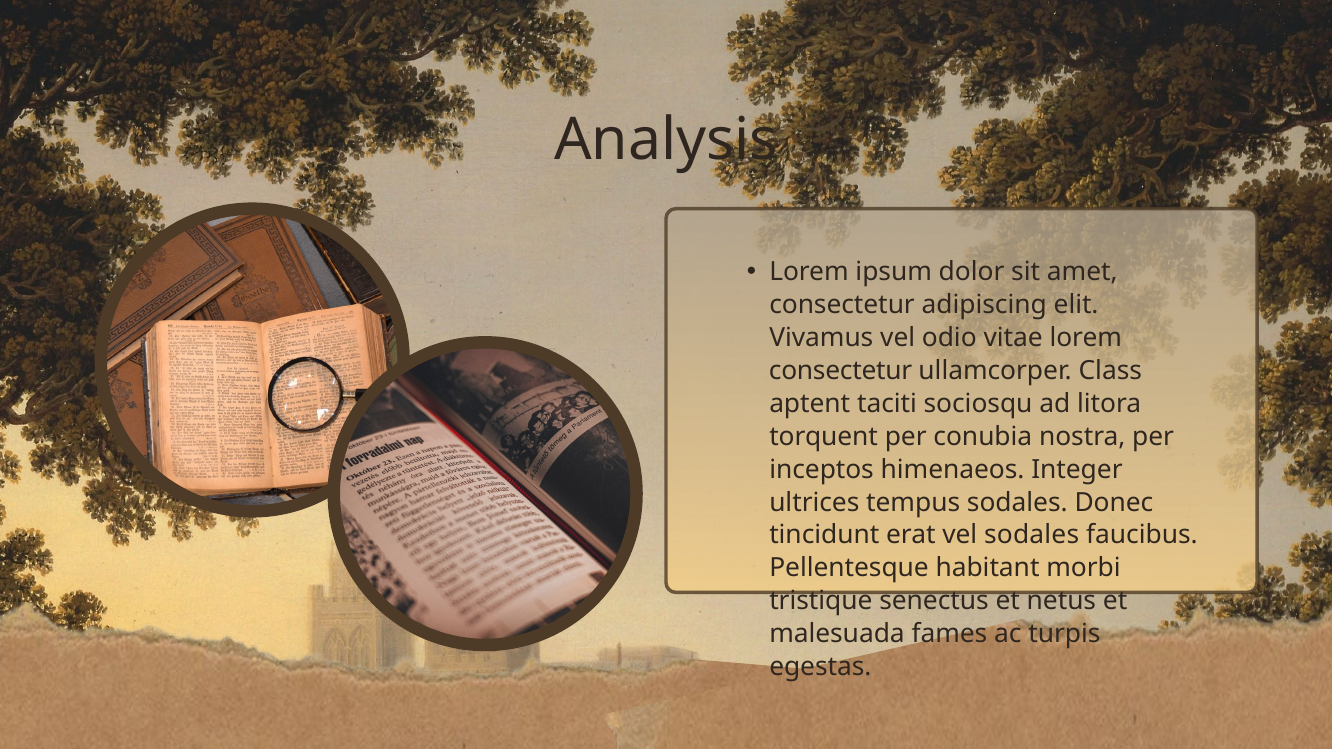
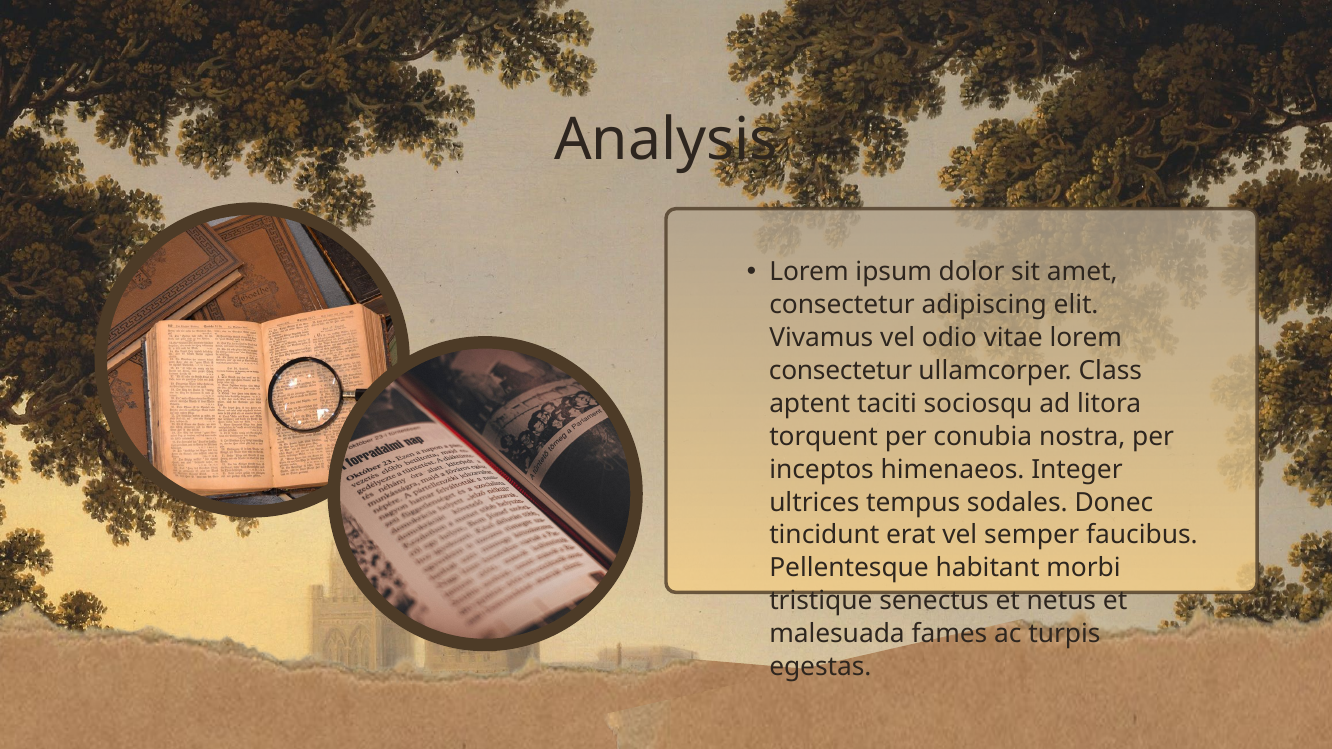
vel sodales: sodales -> semper (1032, 535)
